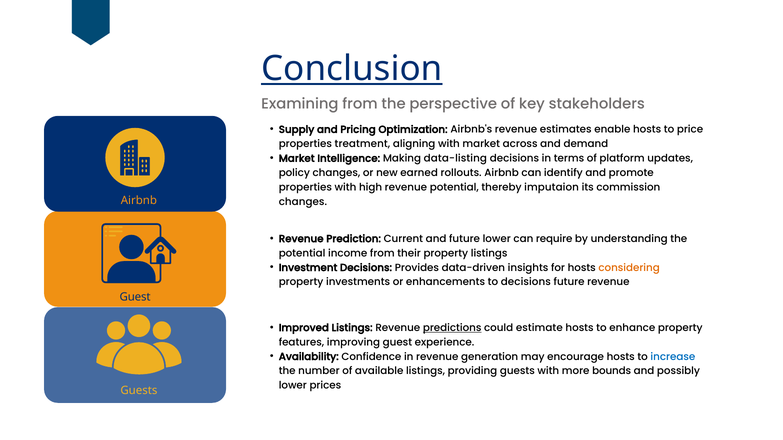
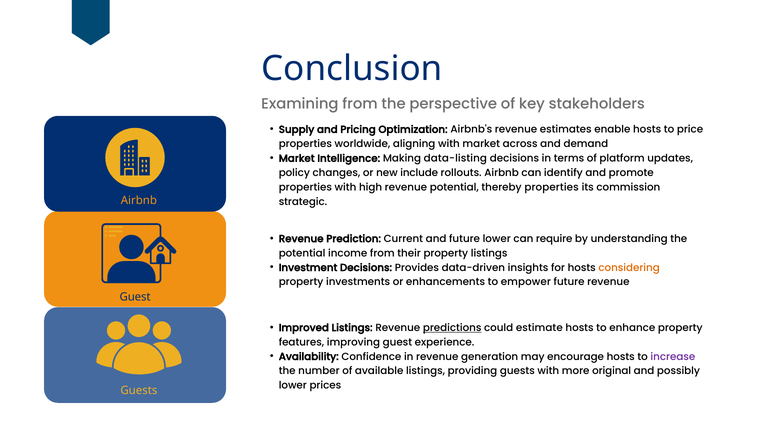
Conclusion underline: present -> none (352, 69)
treatment: treatment -> worldwide (362, 144)
earned: earned -> include (419, 173)
thereby imputaion: imputaion -> properties (552, 187)
changes: changes -> strategic (303, 202)
to decisions: decisions -> empower (526, 282)
increase colour: blue -> purple (673, 357)
bounds: bounds -> original (612, 371)
